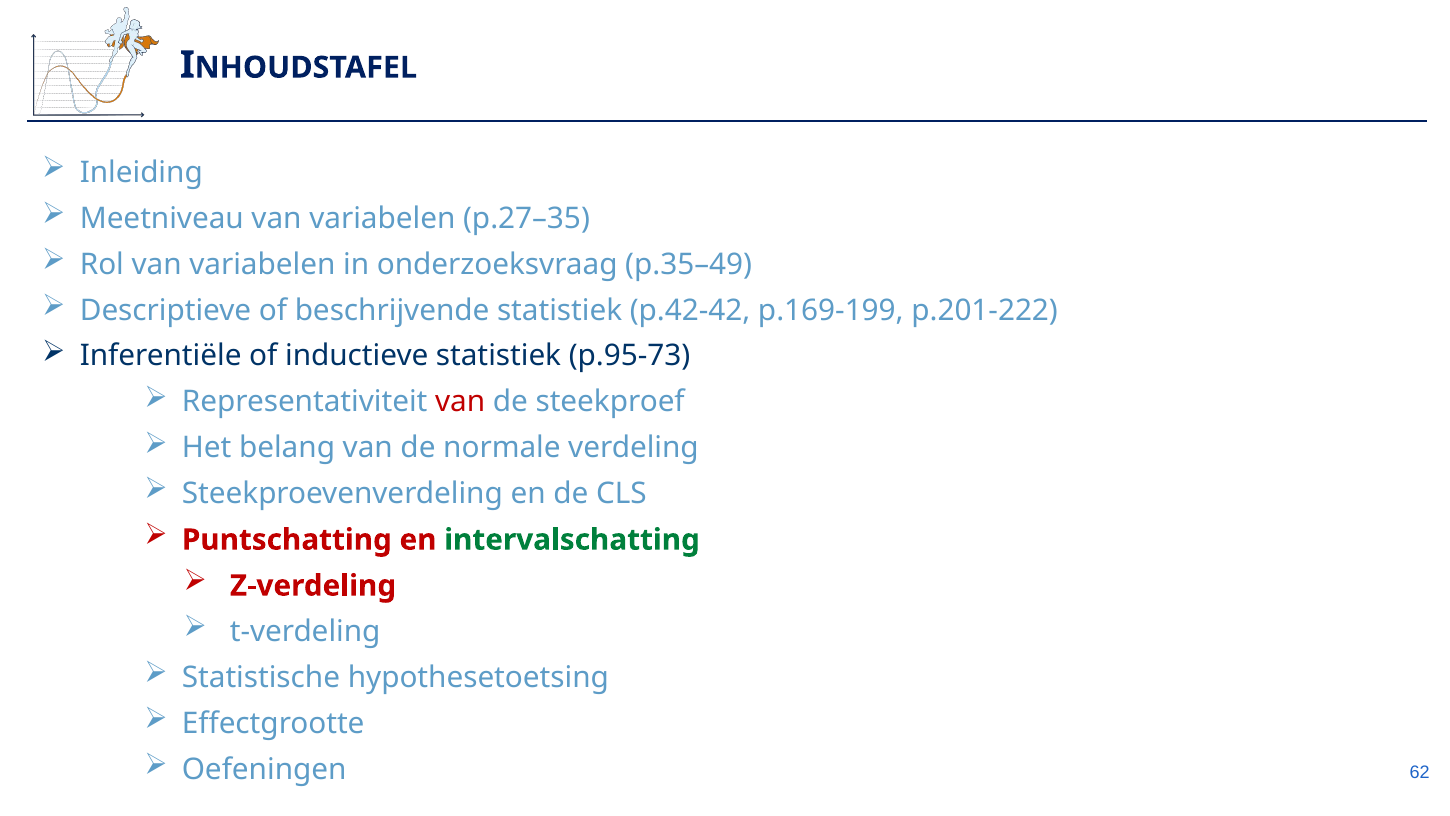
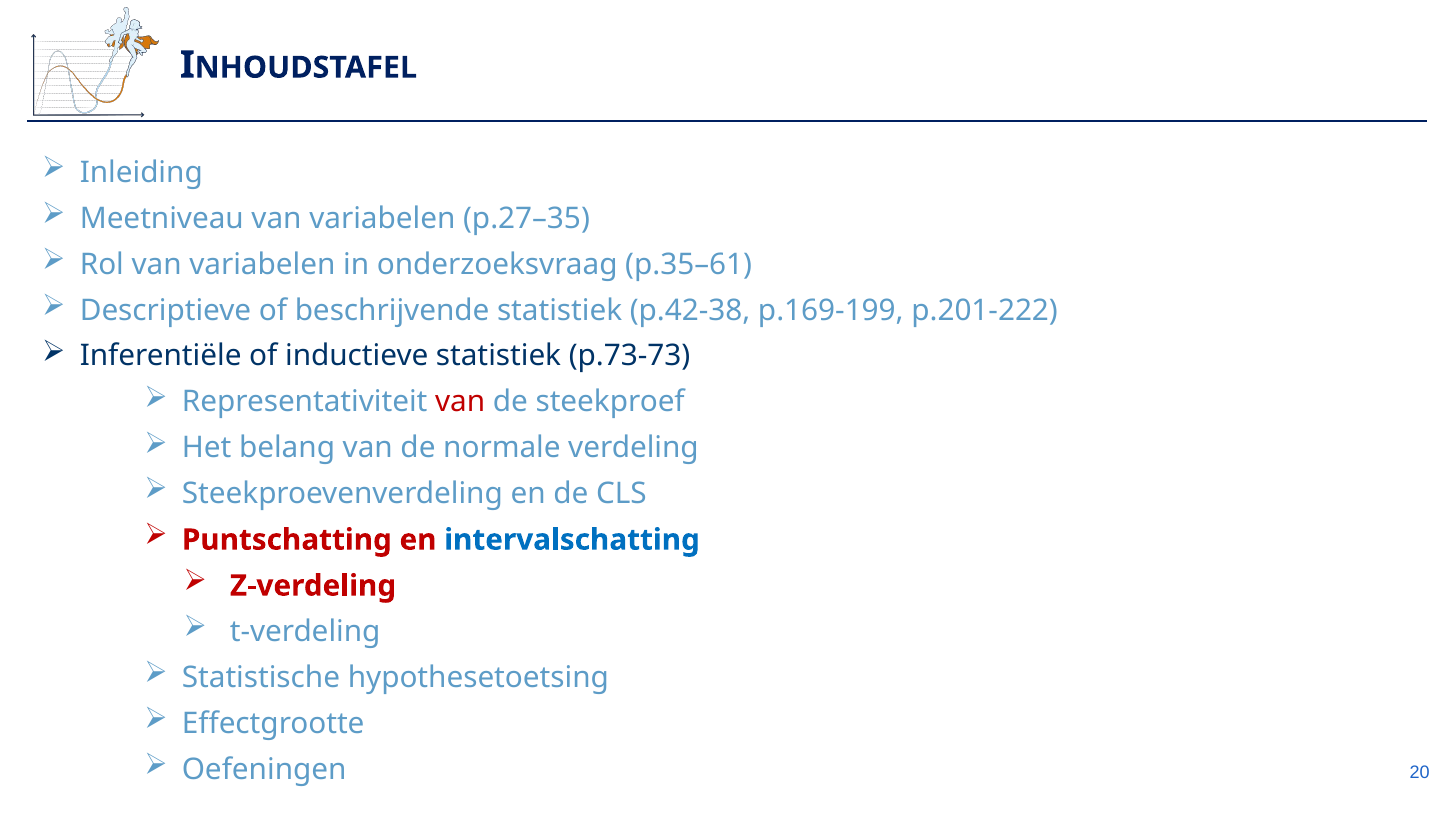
p.35–49: p.35–49 -> p.35–61 (689, 264)
p.42-42: p.42-42 -> p.42-38 (690, 310)
p.95-73: p.95-73 -> p.73-73 (630, 356)
intervalschatting colour: green -> blue (572, 540)
62: 62 -> 20 (1420, 772)
